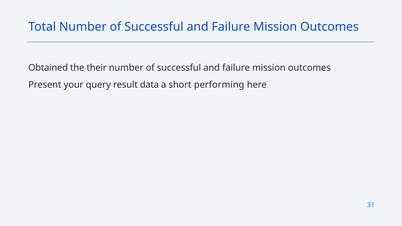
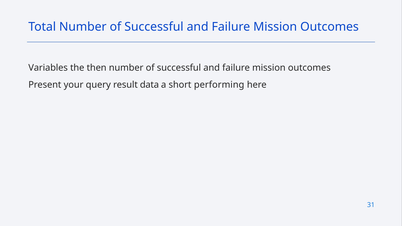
Obtained: Obtained -> Variables (48, 68)
their: their -> then (97, 68)
